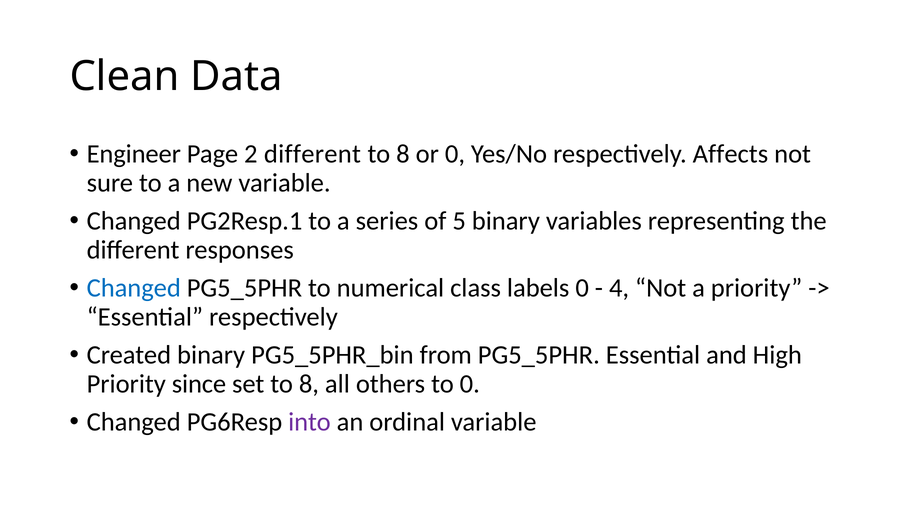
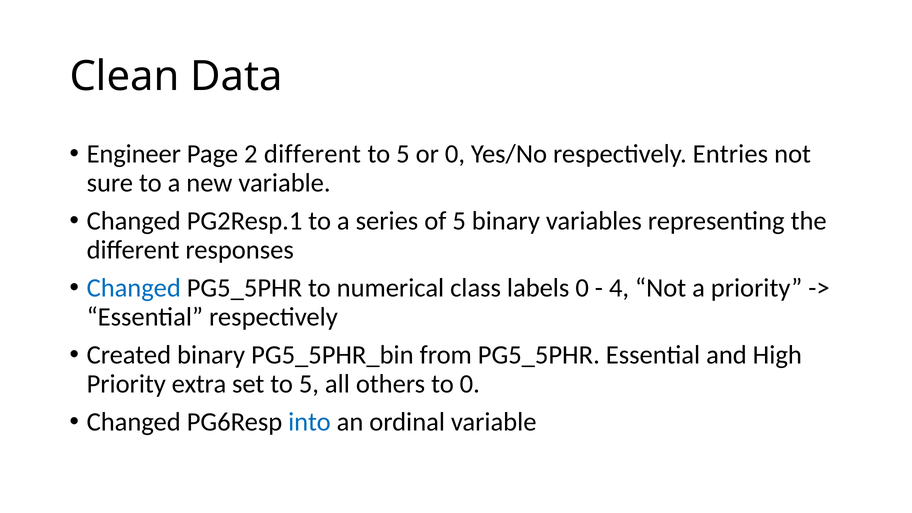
8: 8 -> 5 (403, 154)
Affects: Affects -> Entries (730, 154)
since: since -> extra (199, 384)
set to 8: 8 -> 5 (309, 384)
into colour: purple -> blue (309, 422)
